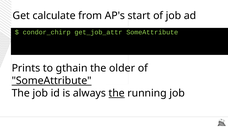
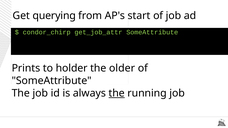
calculate: calculate -> querying (54, 16)
gthain: gthain -> holder (72, 68)
SomeAttribute underline: present -> none (52, 81)
